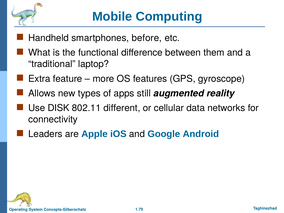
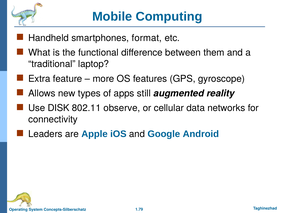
before: before -> format (147, 38)
different: different -> observe (122, 108)
